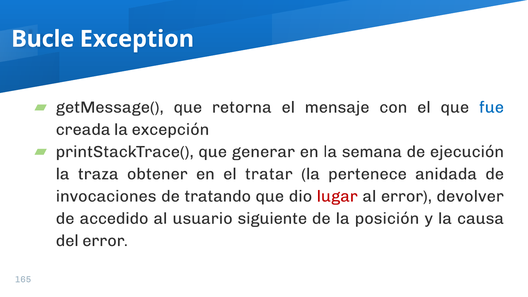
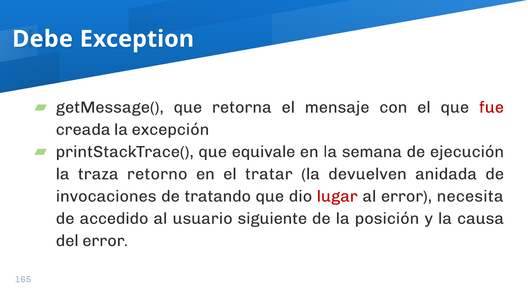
Bucle: Bucle -> Debe (43, 39)
fue colour: blue -> red (491, 107)
generar: generar -> equivale (263, 152)
obtener: obtener -> retorno (157, 174)
pertenece: pertenece -> devuelven (367, 174)
devolver: devolver -> necesita (470, 196)
